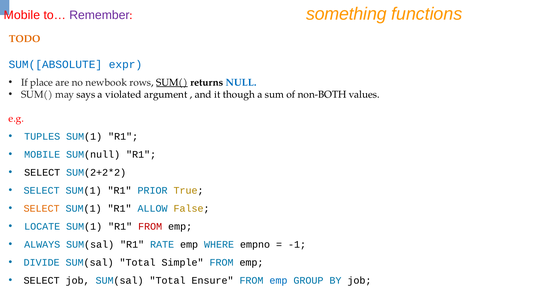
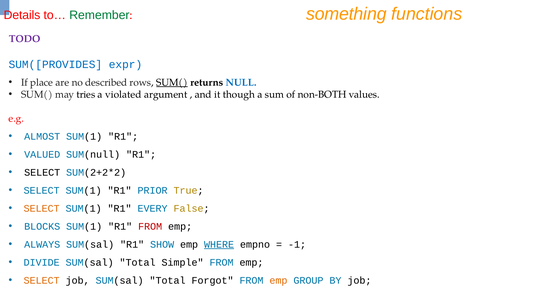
Mobile: Mobile -> Details (22, 15)
Remember colour: purple -> green (99, 15)
TODO colour: orange -> purple (25, 39)
SUM([ABSOLUTE: SUM([ABSOLUTE -> SUM([PROVIDES (55, 64)
newbook: newbook -> described (106, 82)
says: says -> tries (86, 94)
TUPLES: TUPLES -> ALMOST (42, 136)
MOBILE: MOBILE -> VALUED (42, 154)
ALLOW: ALLOW -> EVERY (153, 208)
LOCATE: LOCATE -> BLOCKS (42, 226)
RATE: RATE -> SHOW (162, 244)
WHERE underline: none -> present (219, 244)
SELECT colour: black -> orange (42, 280)
Ensure: Ensure -> Forgot (213, 280)
emp colour: blue -> orange (278, 280)
